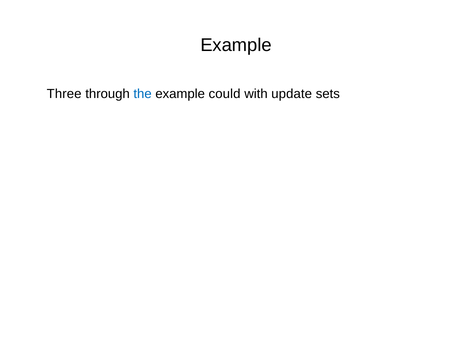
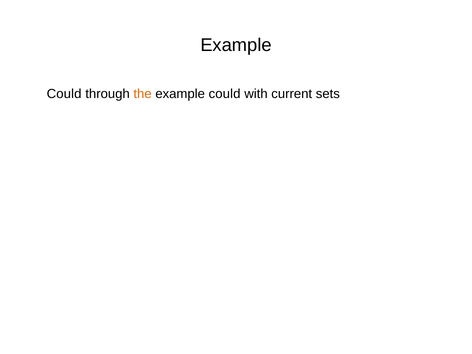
Three: Three -> Could (64, 94)
the colour: blue -> orange (143, 94)
update: update -> current (292, 94)
